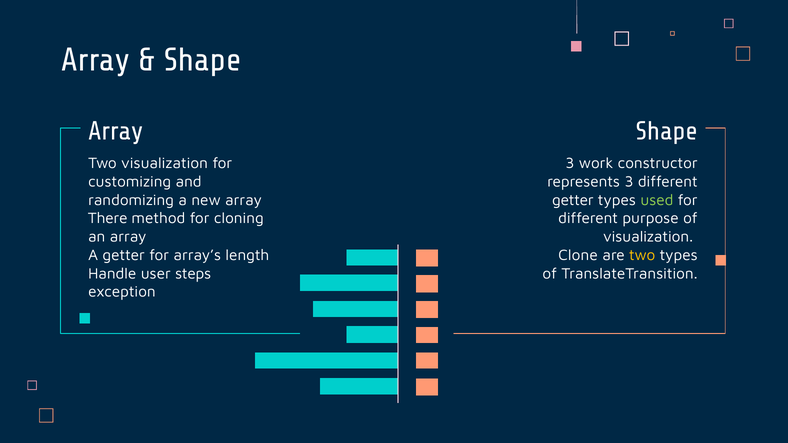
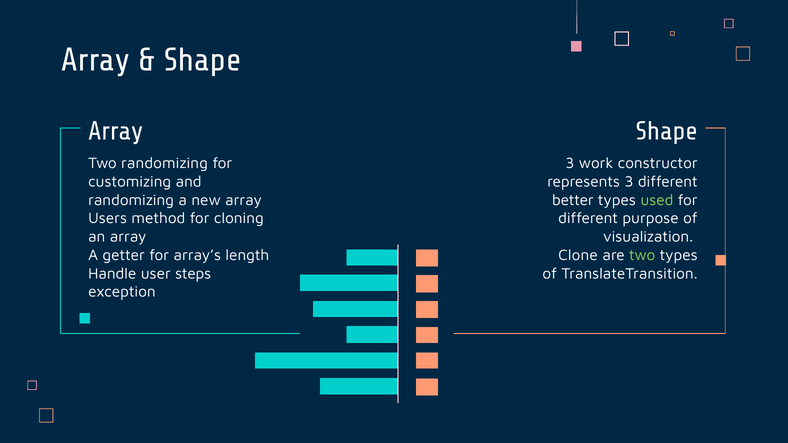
Two visualization: visualization -> randomizing (165, 163)
getter: getter -> better (573, 200)
There: There -> Users (108, 218)
two colour: yellow -> light green (642, 255)
